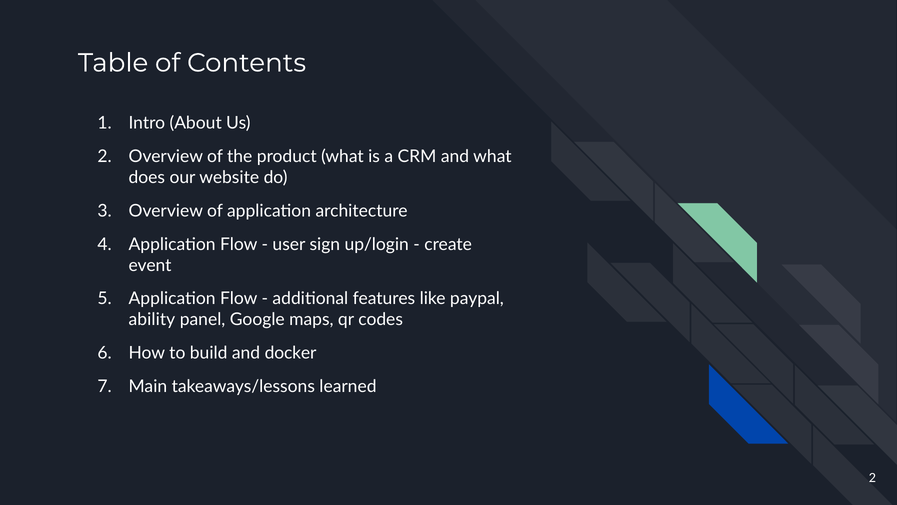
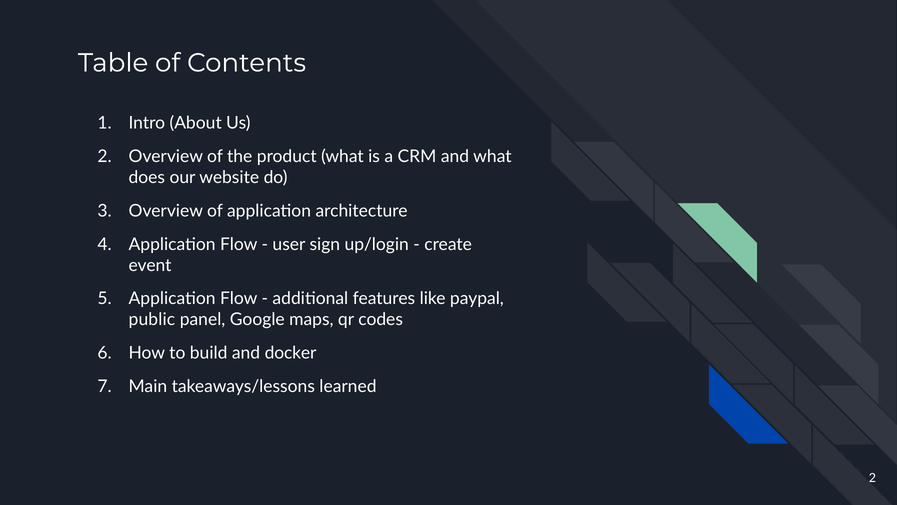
ability: ability -> public (152, 319)
